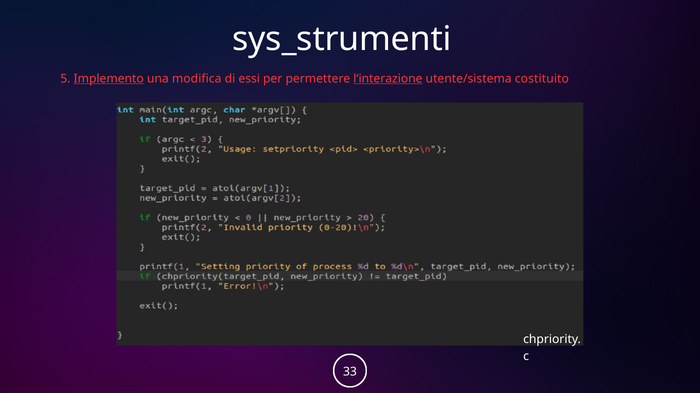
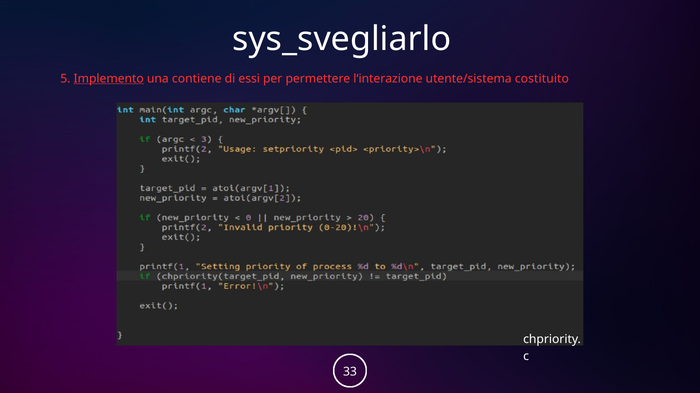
sys_strumenti: sys_strumenti -> sys_svegliarlo (342, 39)
modifica: modifica -> contiene (197, 79)
l‘interazione underline: present -> none (388, 79)
